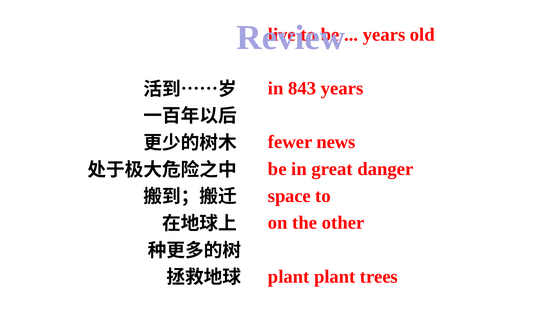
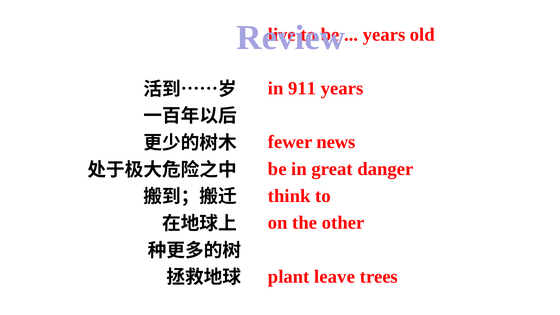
843: 843 -> 911 (302, 88)
space: space -> think (289, 196)
plant plant: plant -> leave (335, 277)
